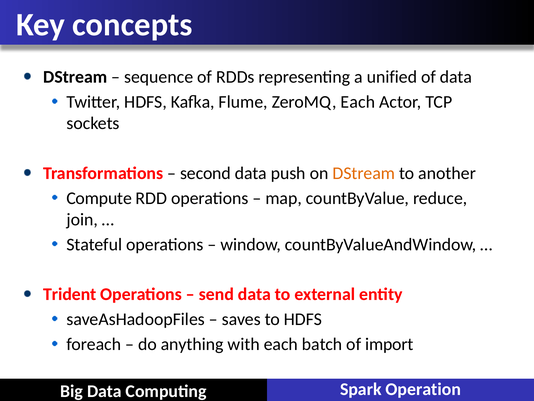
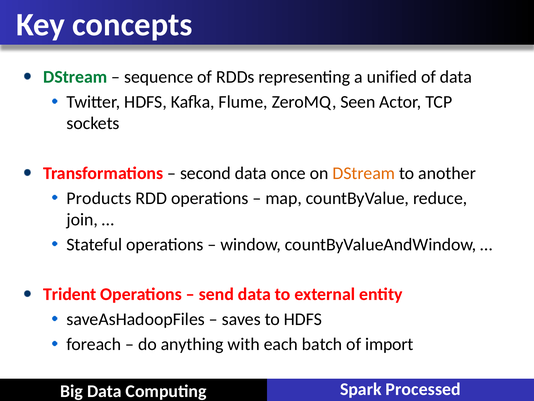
DStream colour: black -> green (75, 77)
ZeroMQ Each: Each -> Seen (358, 102)
push: push -> once (288, 173)
Compute: Compute -> Products (99, 198)
Operation: Operation -> Processed (423, 389)
